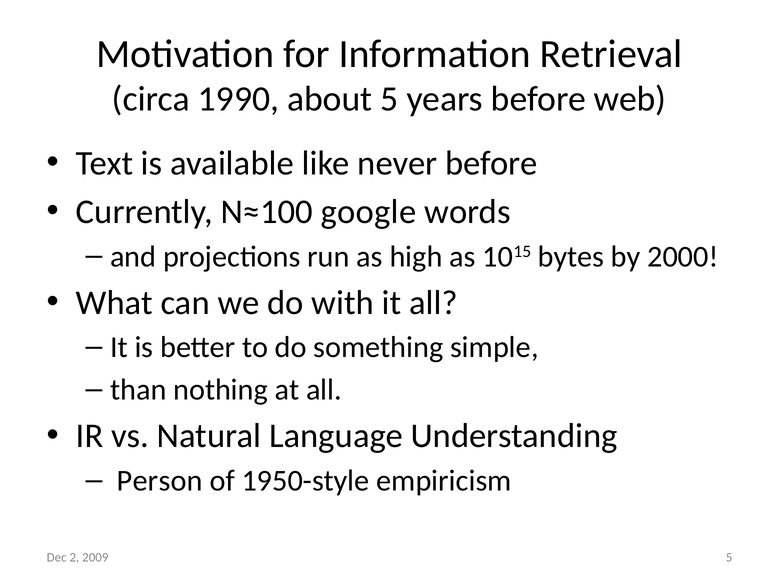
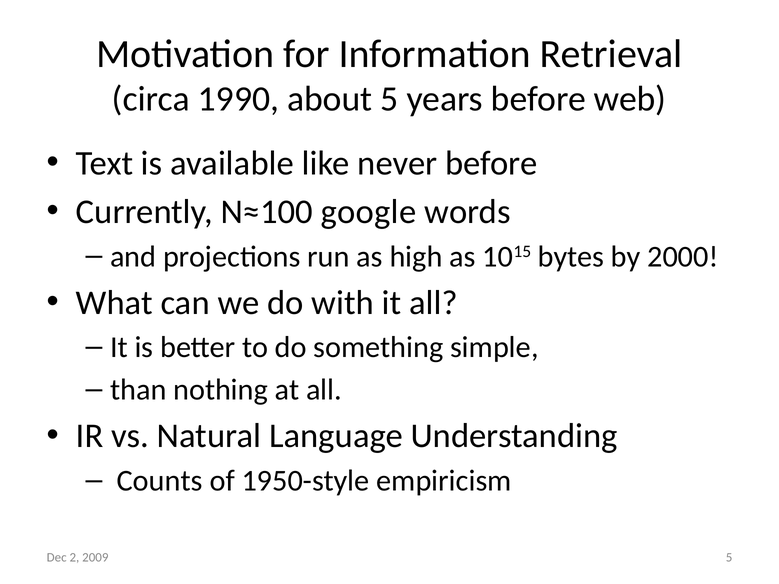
Person: Person -> Counts (160, 481)
